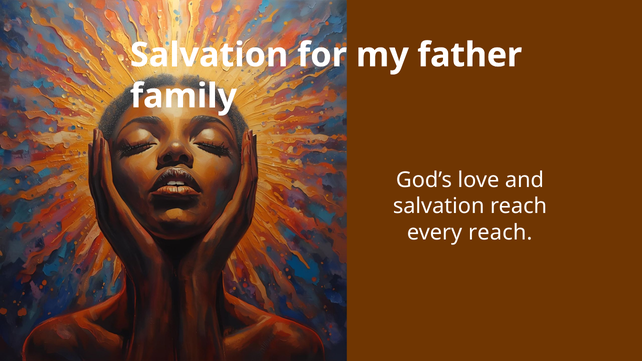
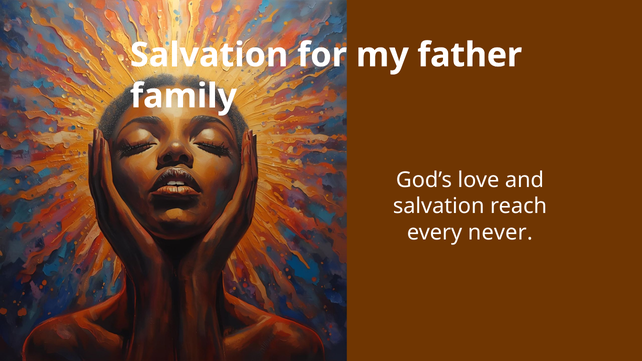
every reach: reach -> never (500, 232)
